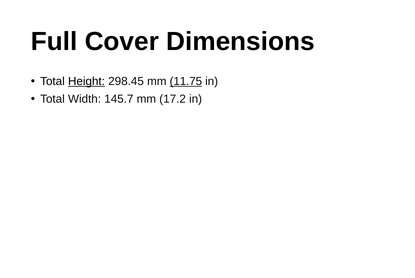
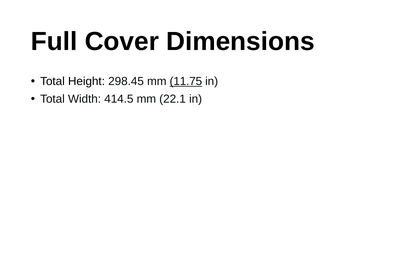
Height underline: present -> none (86, 82)
145.7: 145.7 -> 414.5 (119, 99)
17.2: 17.2 -> 22.1 (173, 99)
